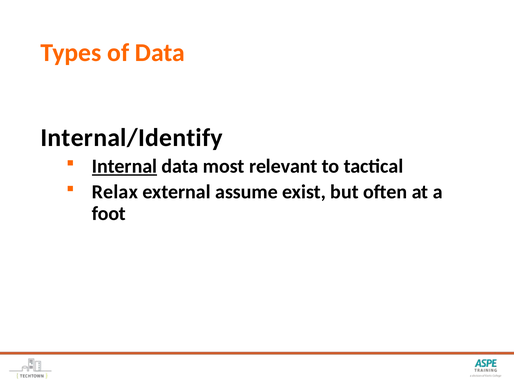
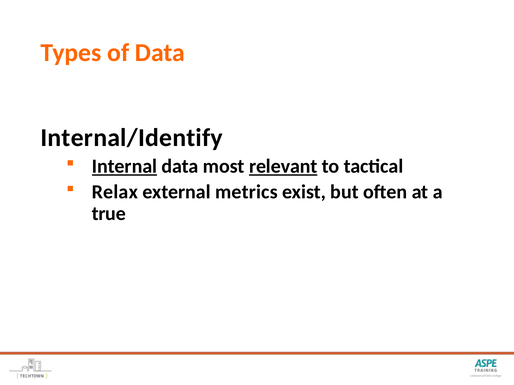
relevant underline: none -> present (283, 167)
assume: assume -> metrics (246, 192)
foot: foot -> true (109, 214)
